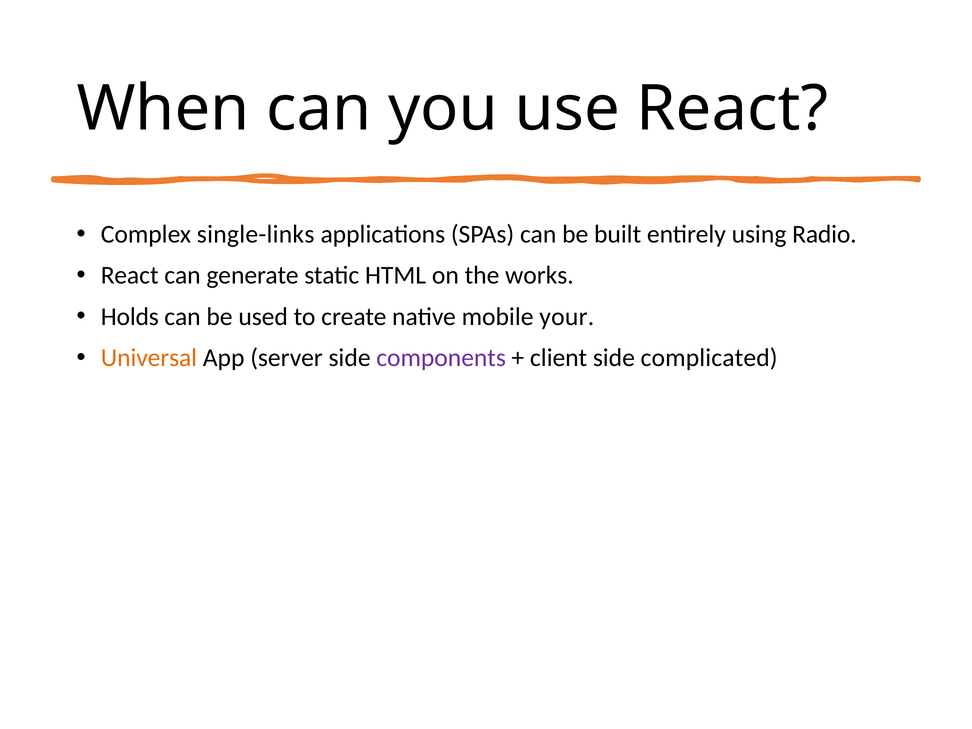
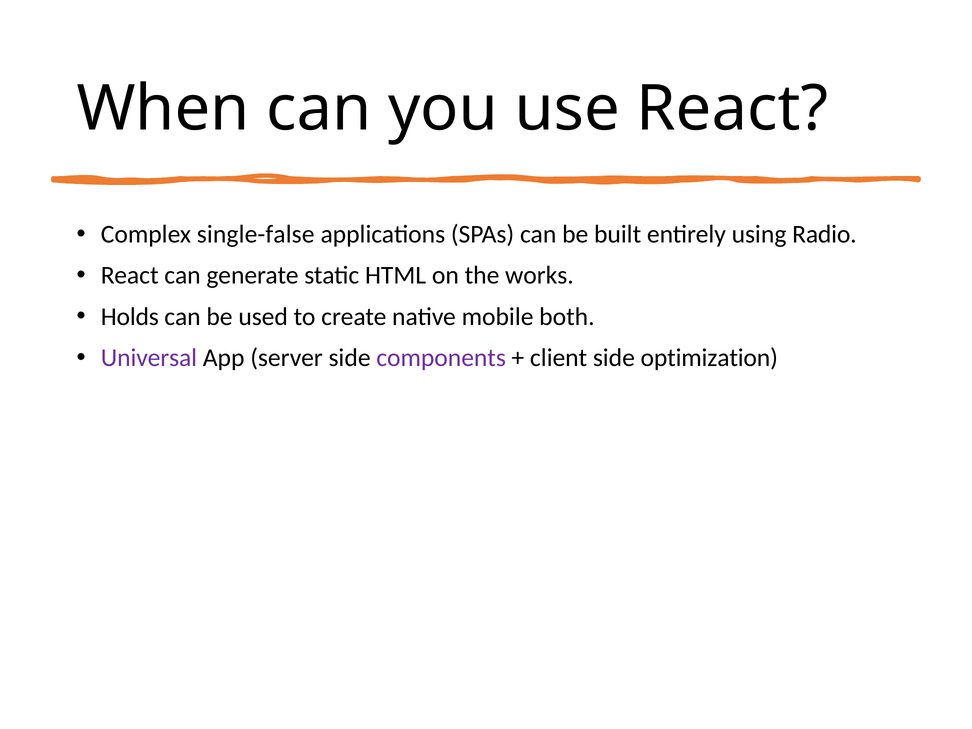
single-links: single-links -> single-false (256, 234)
your: your -> both (567, 317)
Universal colour: orange -> purple (149, 358)
complicated: complicated -> optimization (709, 358)
